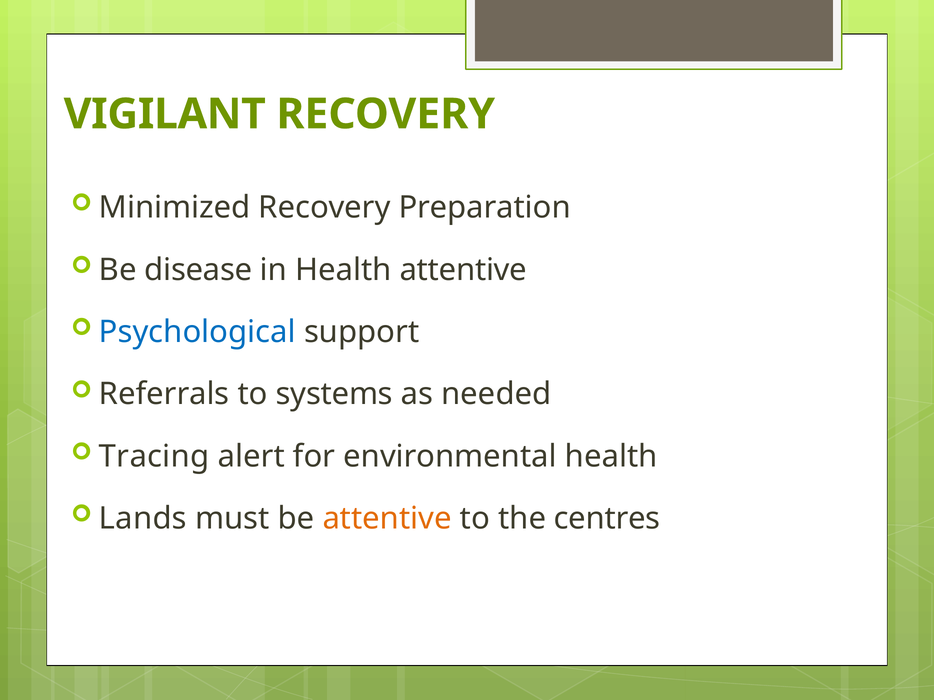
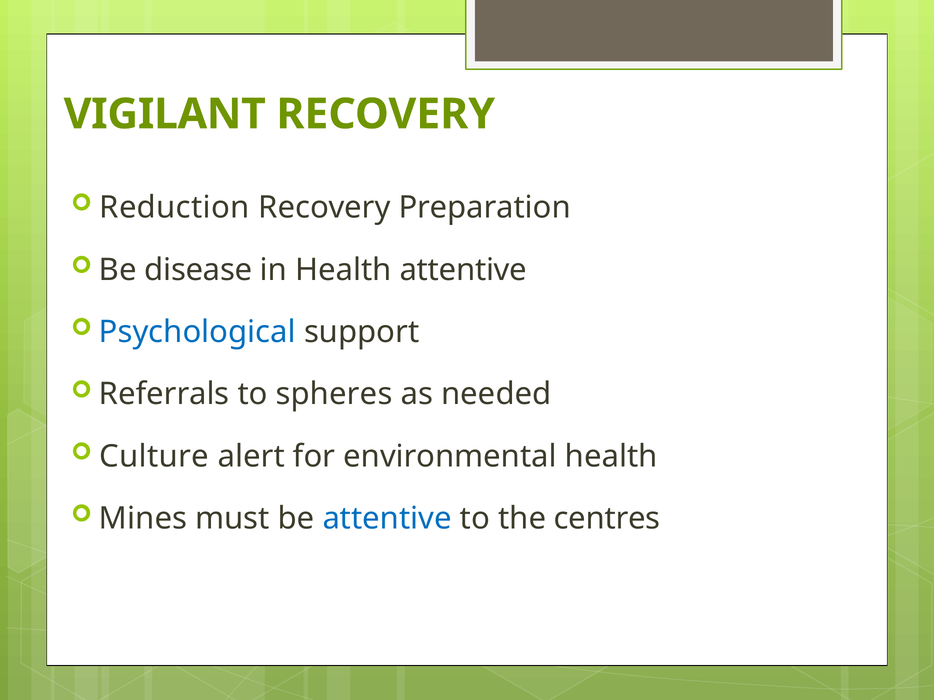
Minimized: Minimized -> Reduction (174, 208)
systems: systems -> spheres (334, 394)
Tracing: Tracing -> Culture (154, 457)
Lands: Lands -> Mines (143, 519)
attentive colour: orange -> blue (387, 519)
